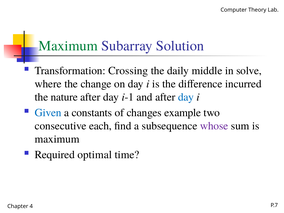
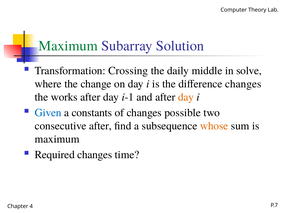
difference incurred: incurred -> changes (243, 84)
nature: nature -> works (64, 97)
day colour: blue -> orange (186, 97)
example: example -> possible (183, 113)
consecutive each: each -> after (100, 126)
whose colour: purple -> orange (214, 126)
Required optimal: optimal -> changes (95, 155)
